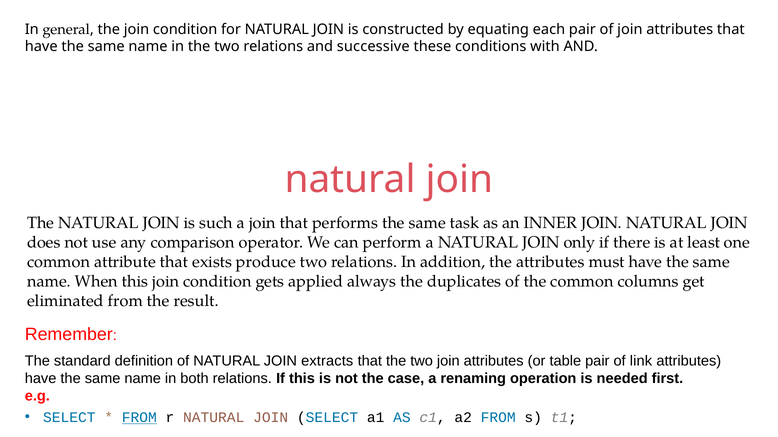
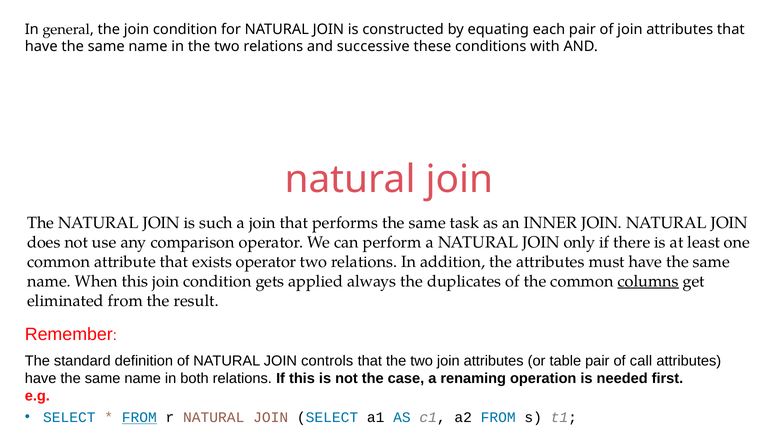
exists produce: produce -> operator (266, 262)
columns underline: none -> present (648, 282)
extracts: extracts -> controls (327, 362)
link: link -> call (641, 362)
